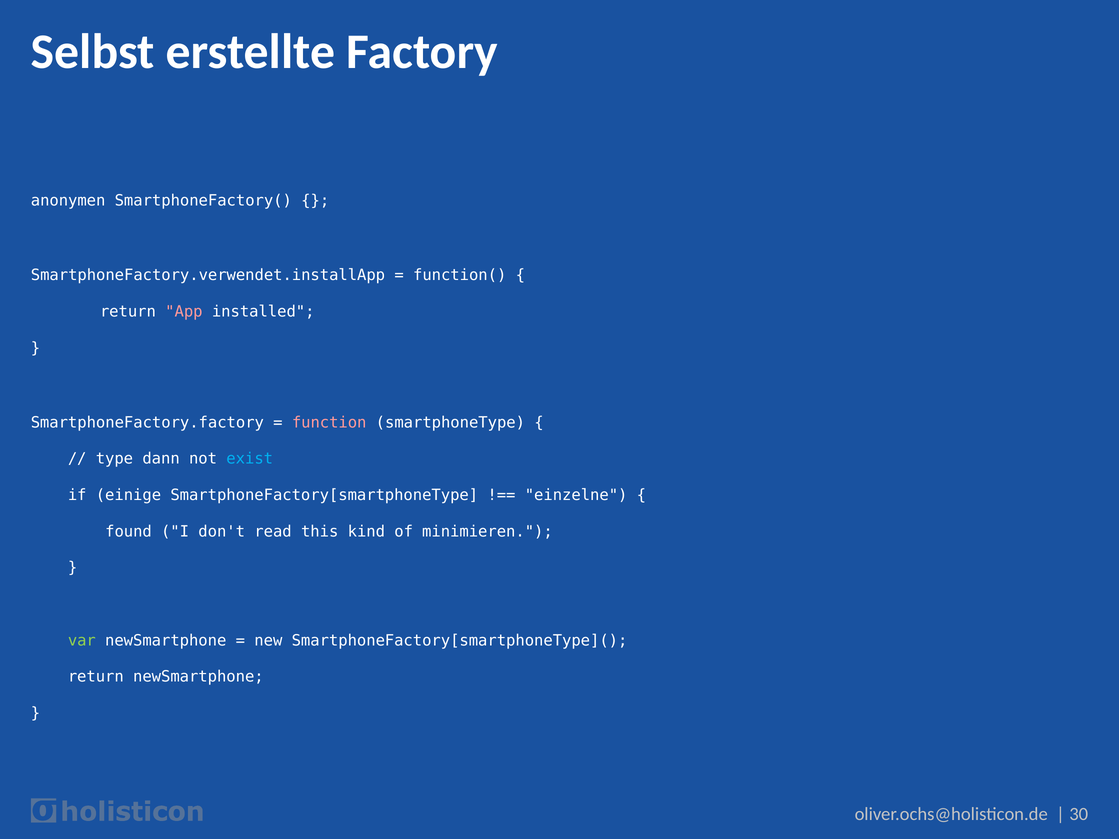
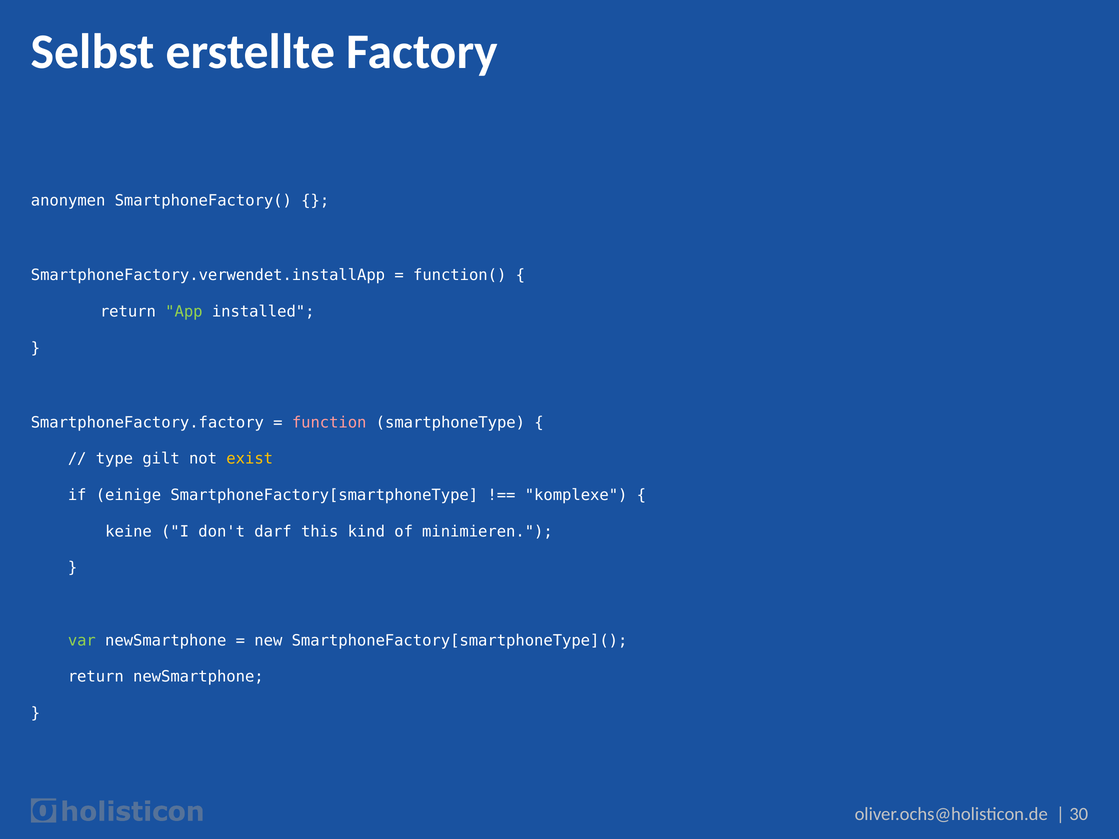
App colour: pink -> light green (184, 312)
dann: dann -> gilt (161, 459)
exist colour: light blue -> yellow (250, 459)
einzelne: einzelne -> komplexe (576, 495)
found: found -> keine (129, 532)
read: read -> darf (273, 532)
